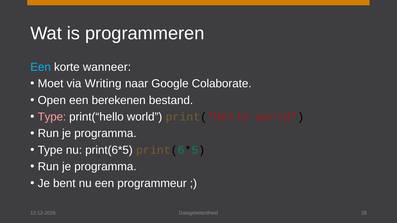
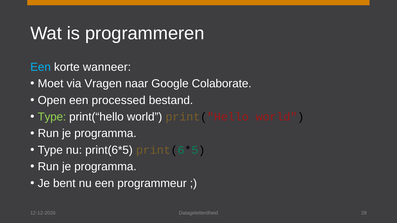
Writing: Writing -> Vragen (103, 84)
berekenen: berekenen -> processed (119, 100)
Type colour: pink -> light green (52, 117)
